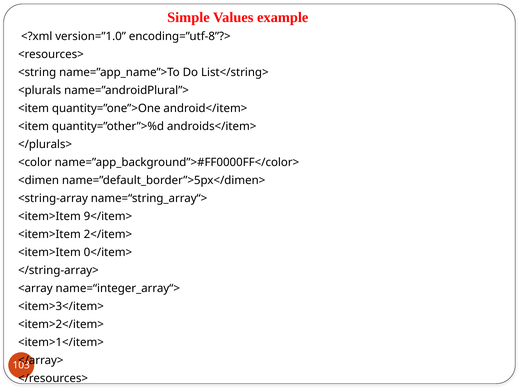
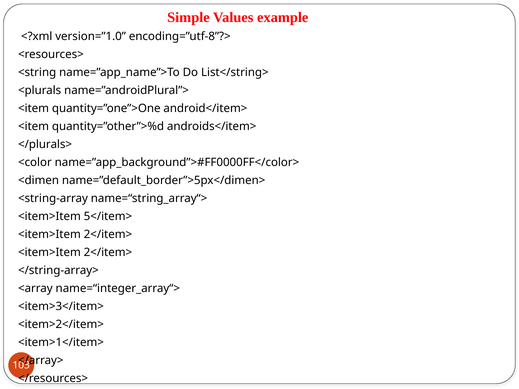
9</item>: 9</item> -> 5</item> (108, 216)
0</item>: 0</item> -> 2</item> (108, 252)
